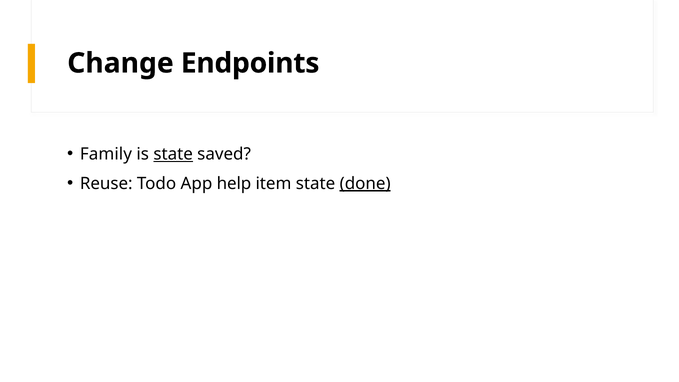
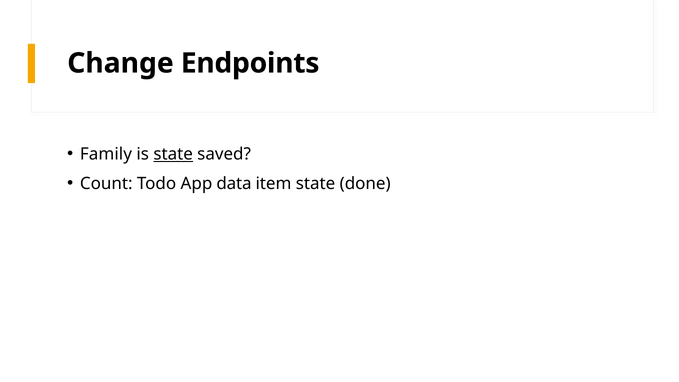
Reuse: Reuse -> Count (106, 183)
help: help -> data (234, 183)
done underline: present -> none (365, 183)
